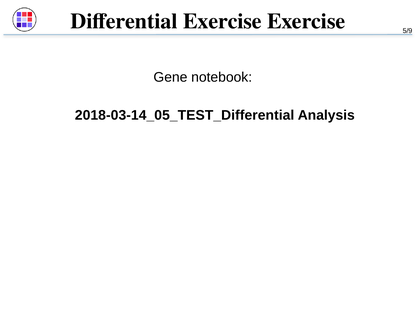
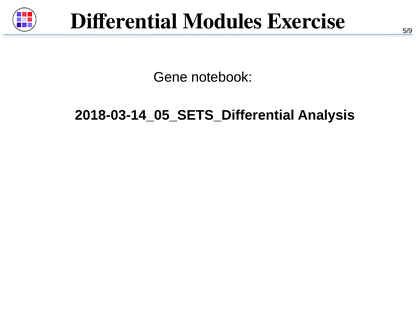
Differential Exercise: Exercise -> Modules (222, 21)
2018-03-14_05_TEST_Differential: 2018-03-14_05_TEST_Differential -> 2018-03-14_05_SETS_Differential (185, 115)
